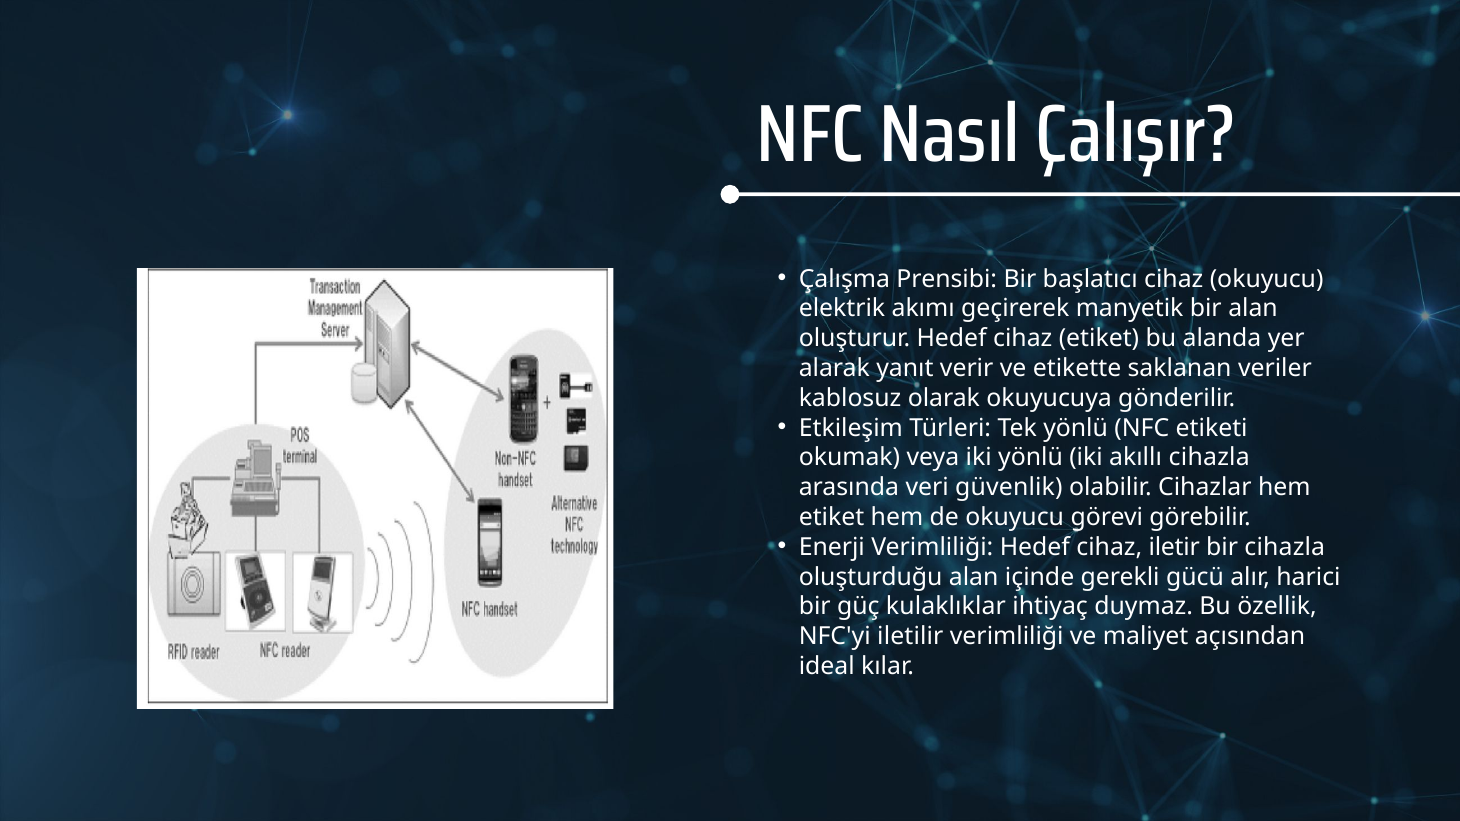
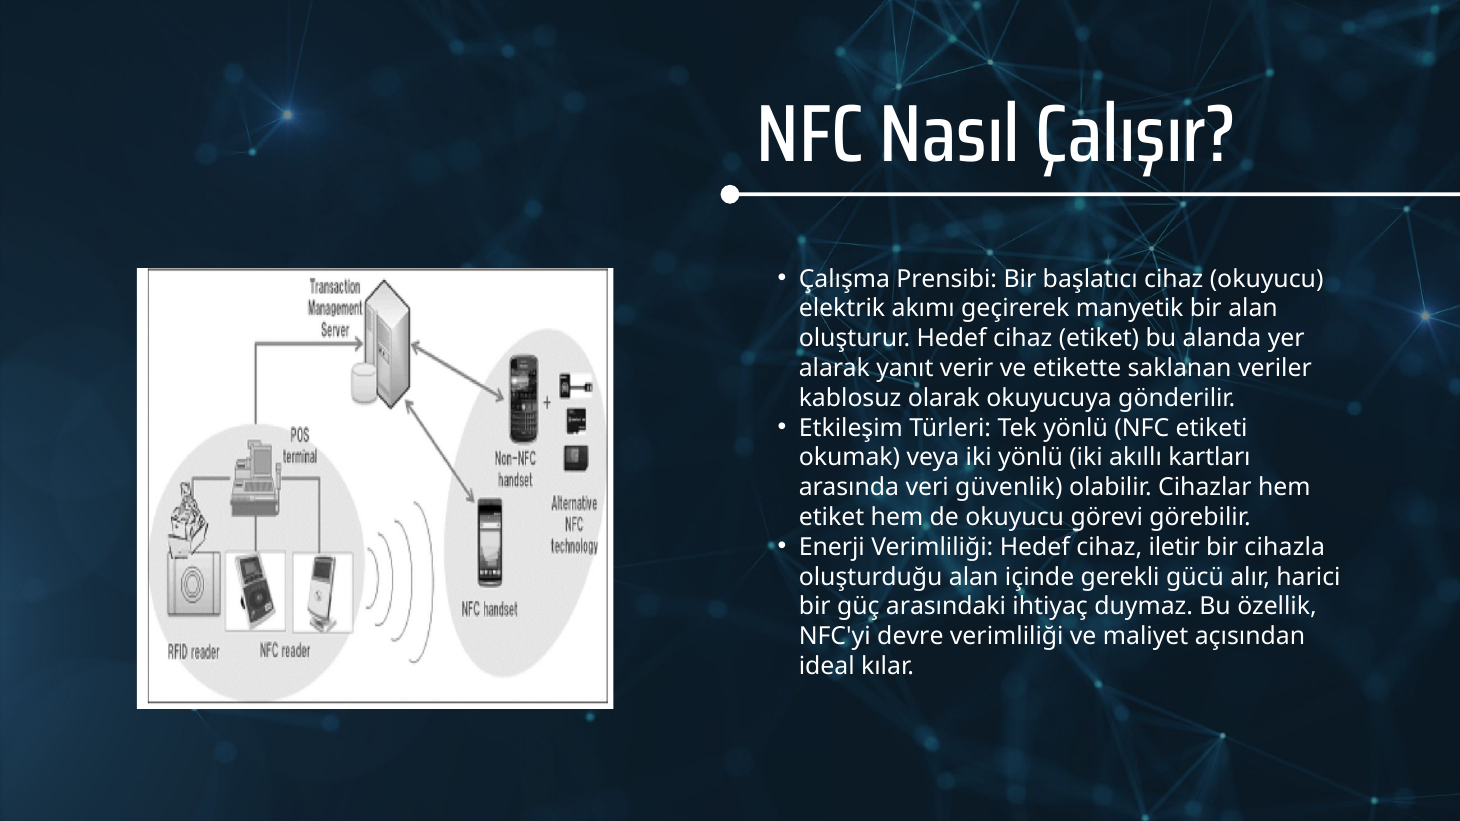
akıllı cihazla: cihazla -> kartları (1209, 458)
kulaklıklar: kulaklıklar -> arasındaki (946, 607)
iletilir: iletilir -> devre (910, 637)
